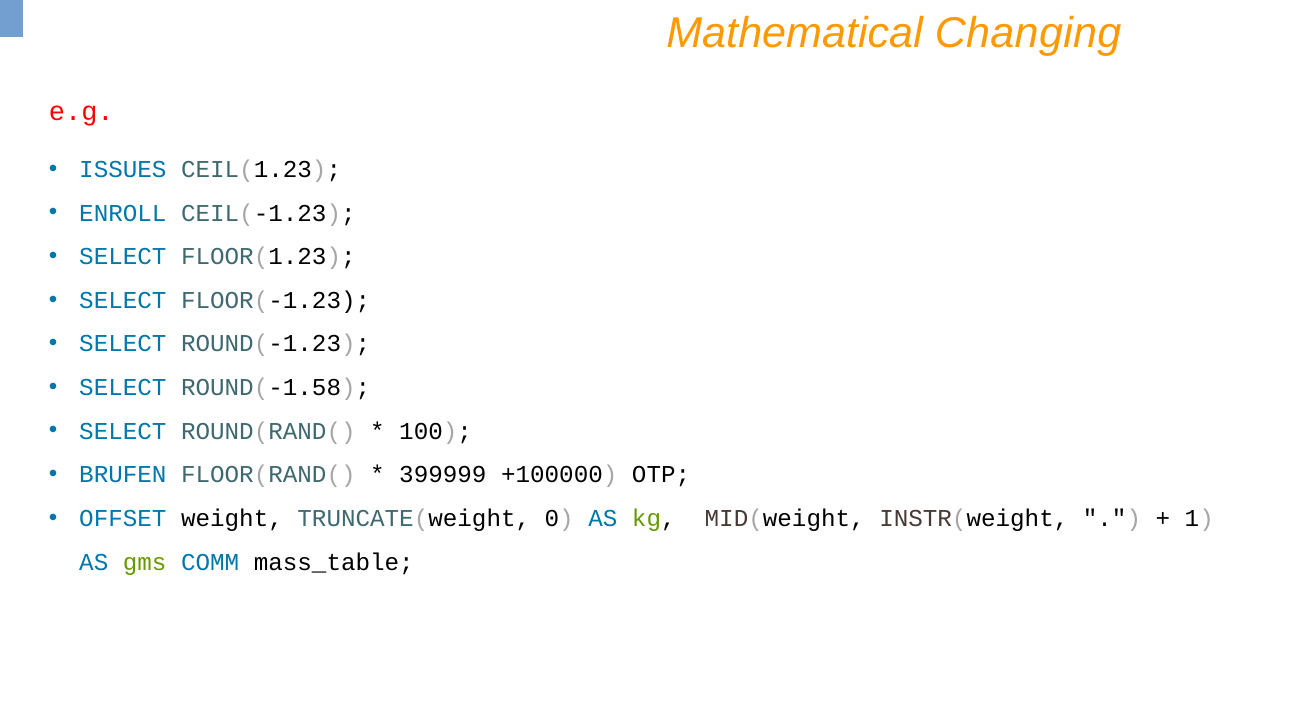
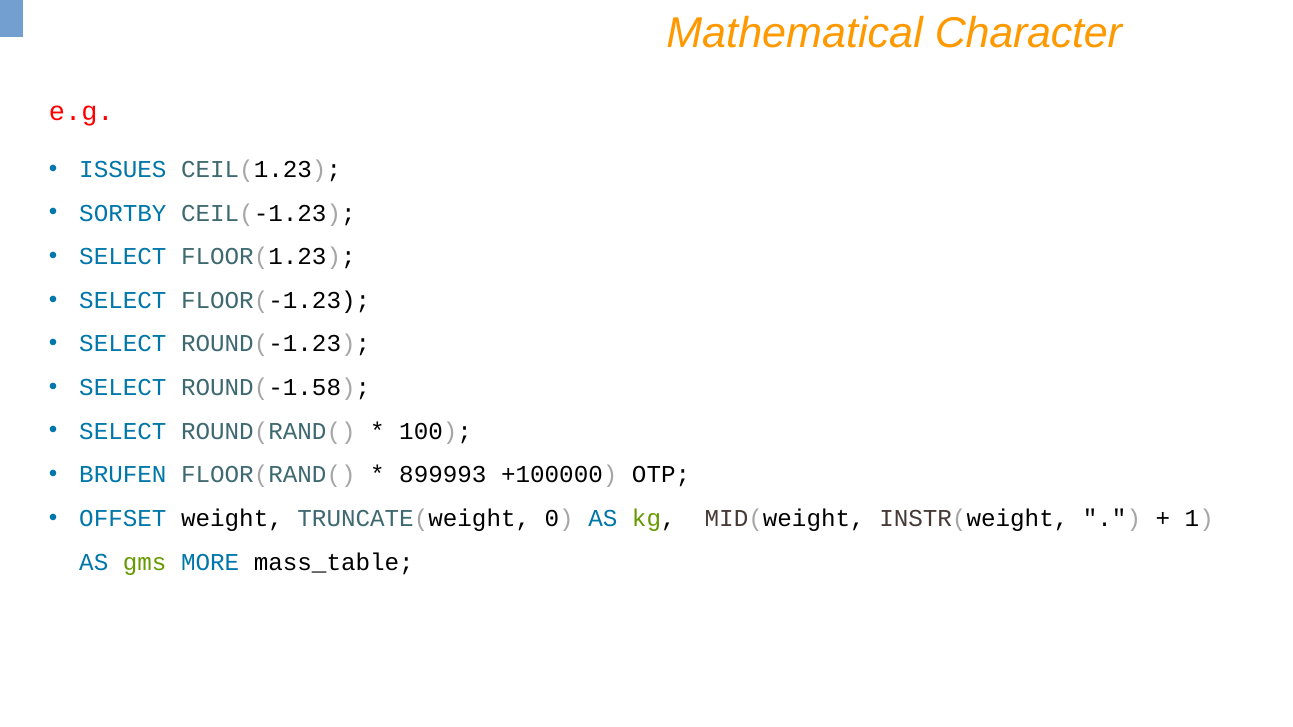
Changing: Changing -> Character (1028, 34)
ENROLL: ENROLL -> SORTBY (123, 213)
399999: 399999 -> 899993 (443, 475)
COMM: COMM -> MORE (210, 562)
